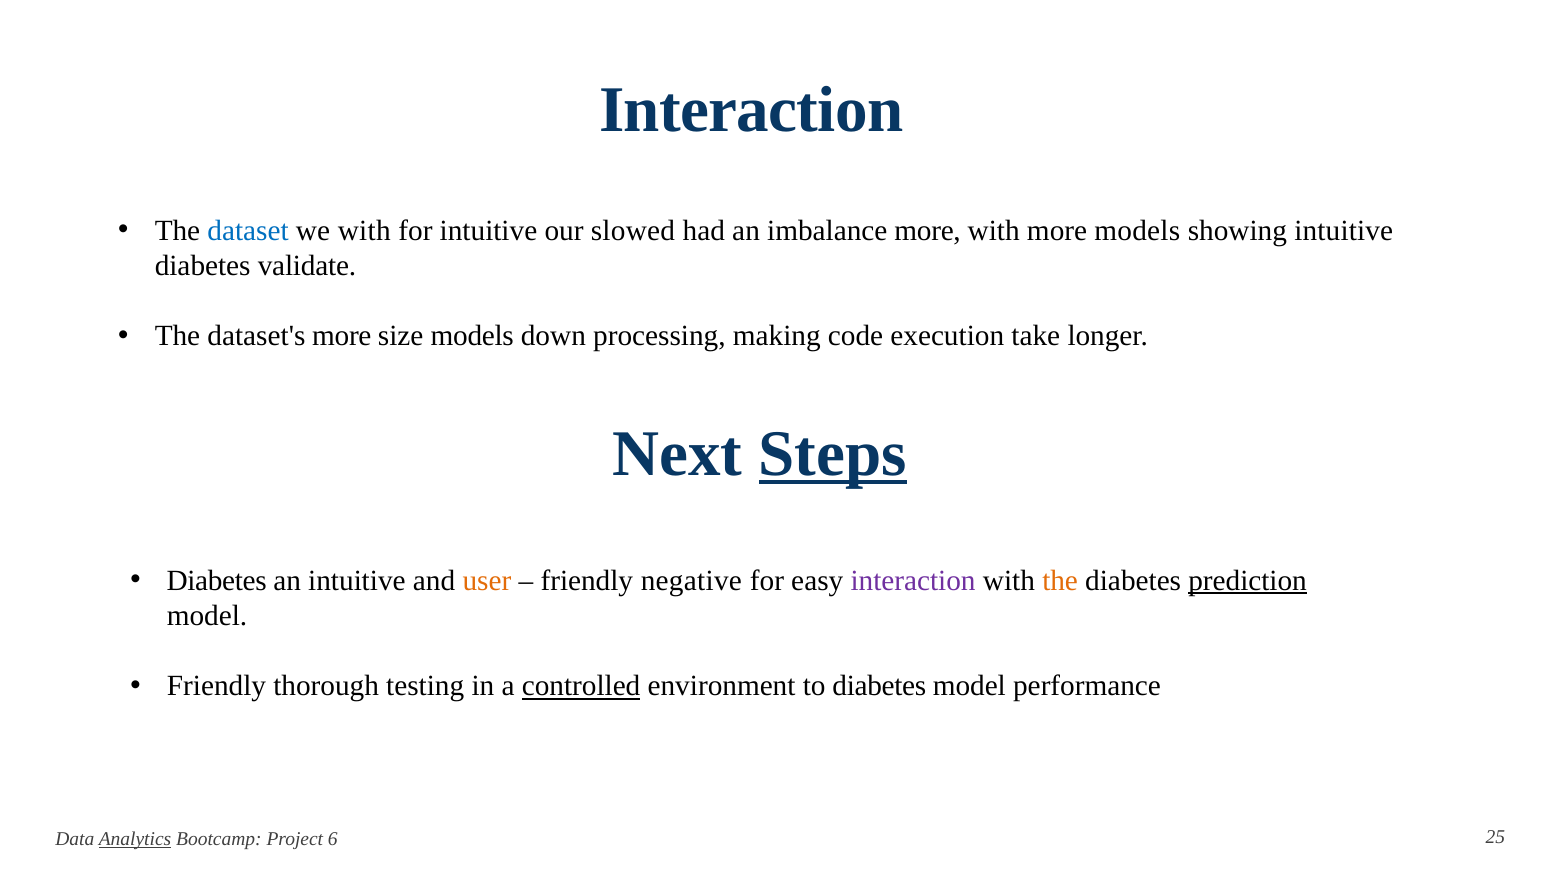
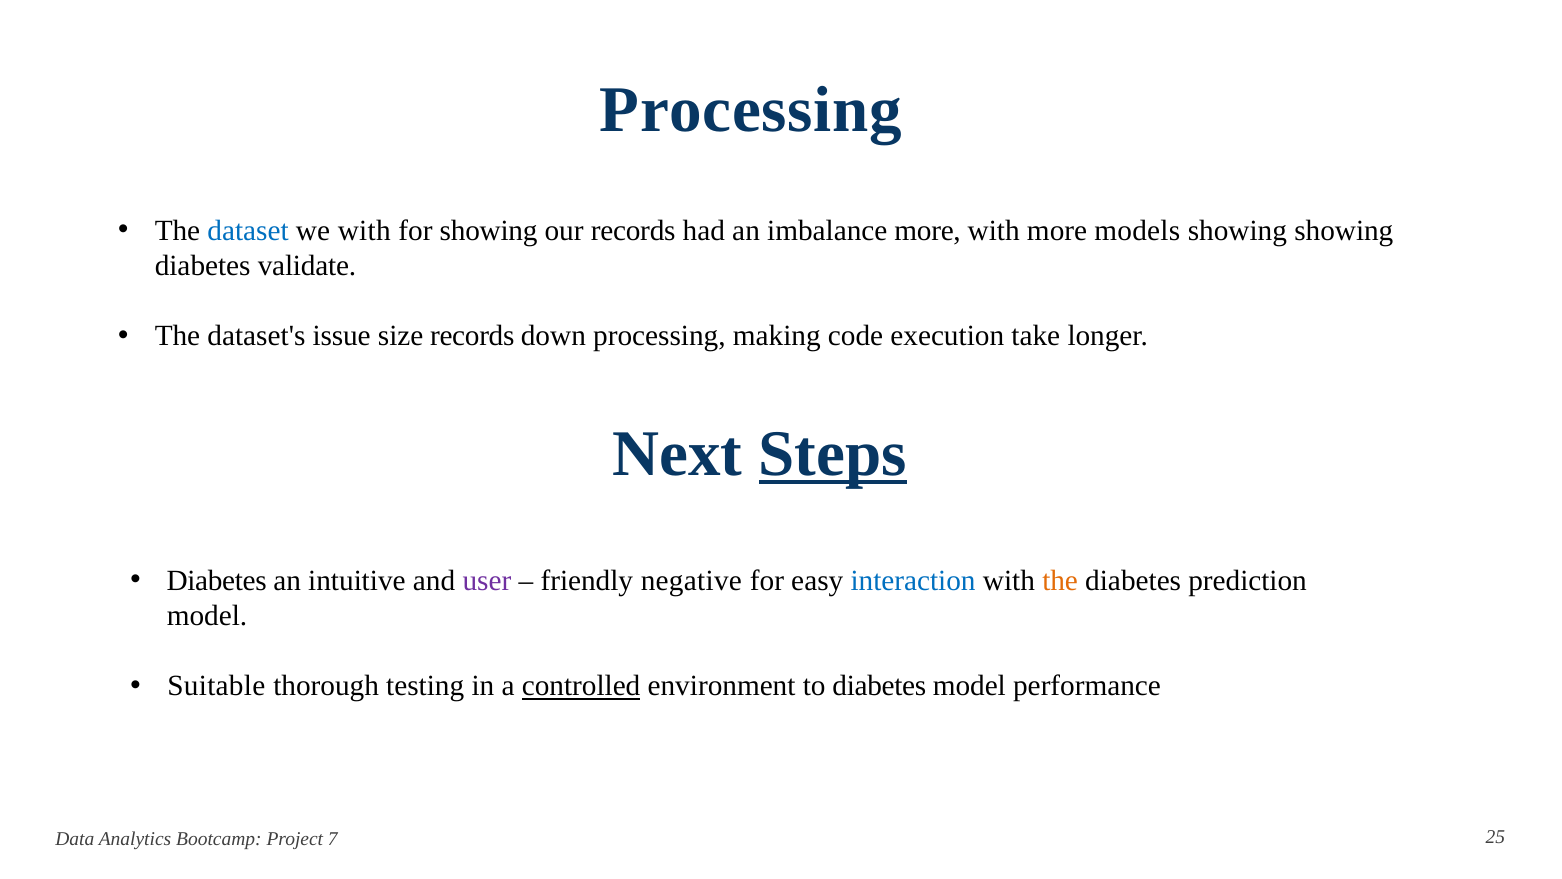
Interaction: Interaction -> Processing (751, 110)
for intuitive: intuitive -> showing (489, 231)
our slowed: slowed -> records (633, 231)
showing intuitive: intuitive -> showing (1344, 231)
dataset's more: more -> issue (342, 336)
size models: models -> records (472, 336)
user colour: orange -> purple (487, 580)
interaction colour: purple -> blue (913, 580)
prediction underline: present -> none (1248, 580)
Friendly: Friendly -> Suitable (216, 686)
Analytics underline: present -> none (135, 839)
6: 6 -> 7 (333, 839)
